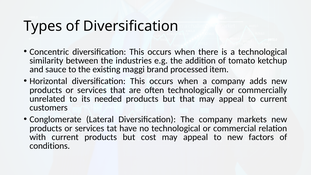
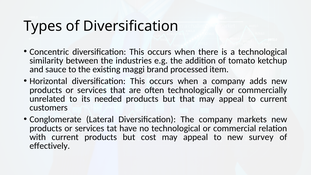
factors: factors -> survey (261, 137)
conditions: conditions -> effectively (50, 146)
